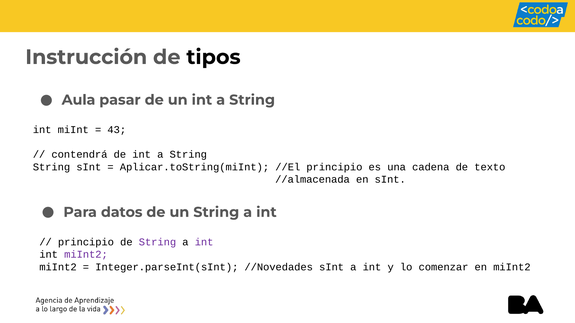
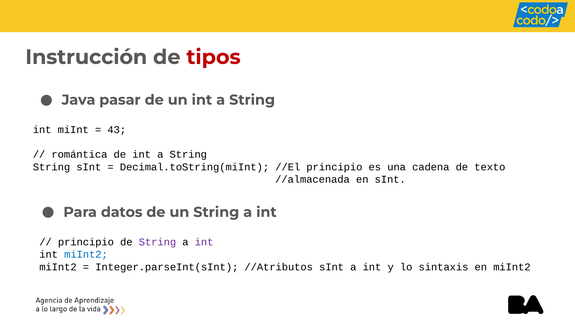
tipos colour: black -> red (213, 57)
Aula: Aula -> Java (79, 100)
contendrá: contendrá -> romántica (79, 155)
Aplicar.toString(miInt: Aplicar.toString(miInt -> Decimal.toString(miInt (194, 167)
miInt2 colour: purple -> blue (86, 255)
//Novedades: //Novedades -> //Atributos (279, 267)
comenzar: comenzar -> sintaxis (444, 267)
